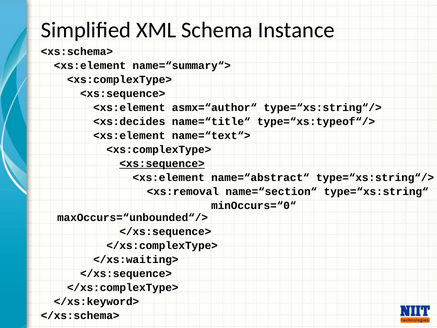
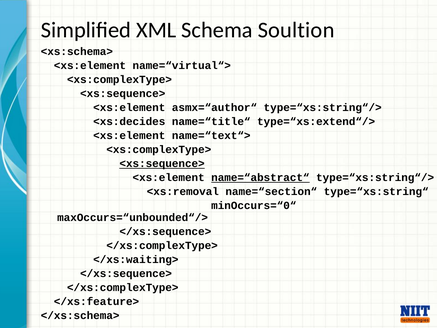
Instance: Instance -> Soultion (296, 30)
name=“summary“>: name=“summary“> -> name=“virtual“> (182, 66)
type=“xs:typeof“/>: type=“xs:typeof“/> -> type=“xs:extend“/> (316, 122)
name=“abstract“ underline: none -> present (260, 177)
</xs:keyword>: </xs:keyword> -> </xs:feature> (97, 301)
